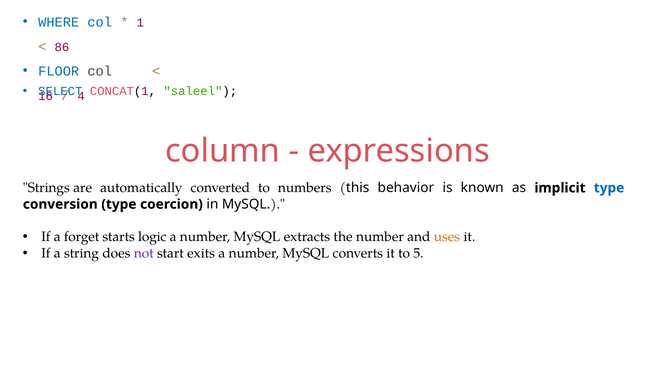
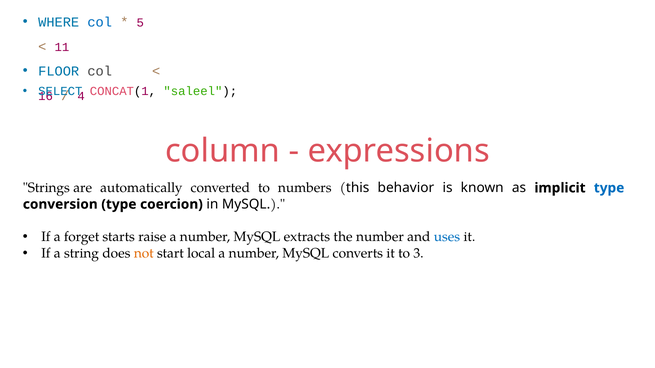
1: 1 -> 5 (140, 23)
86: 86 -> 11 (62, 47)
logic: logic -> raise (152, 237)
uses colour: orange -> blue (447, 237)
not colour: purple -> orange (144, 254)
exits: exits -> local (201, 254)
5: 5 -> 3 (419, 254)
